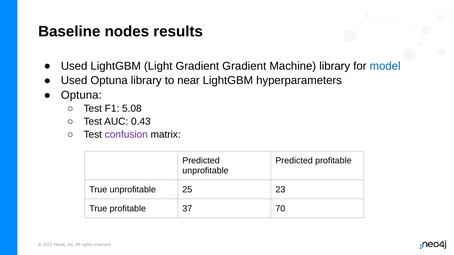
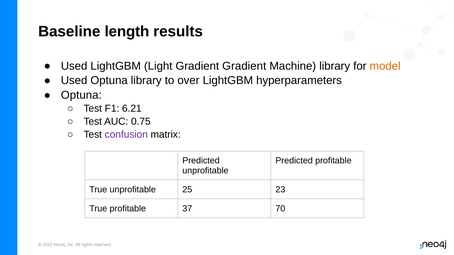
nodes: nodes -> length (127, 32)
model colour: blue -> orange (385, 66)
near: near -> over (188, 81)
5.08: 5.08 -> 6.21 (132, 109)
0.43: 0.43 -> 0.75 (141, 122)
